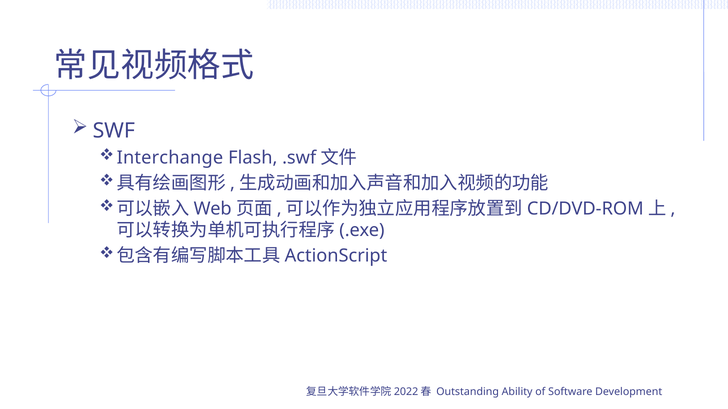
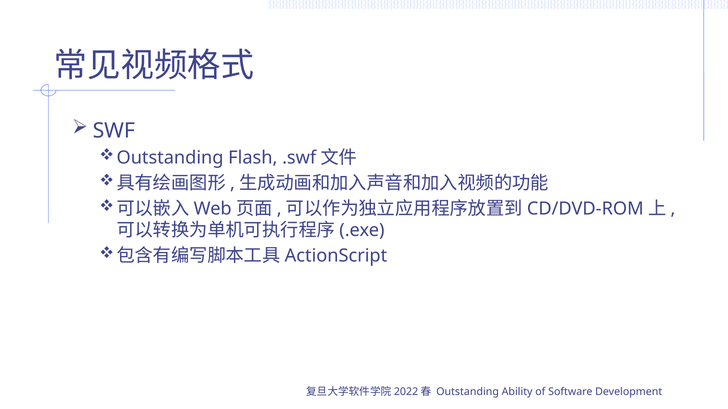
Interchange: Interchange -> Outstanding (170, 158)
